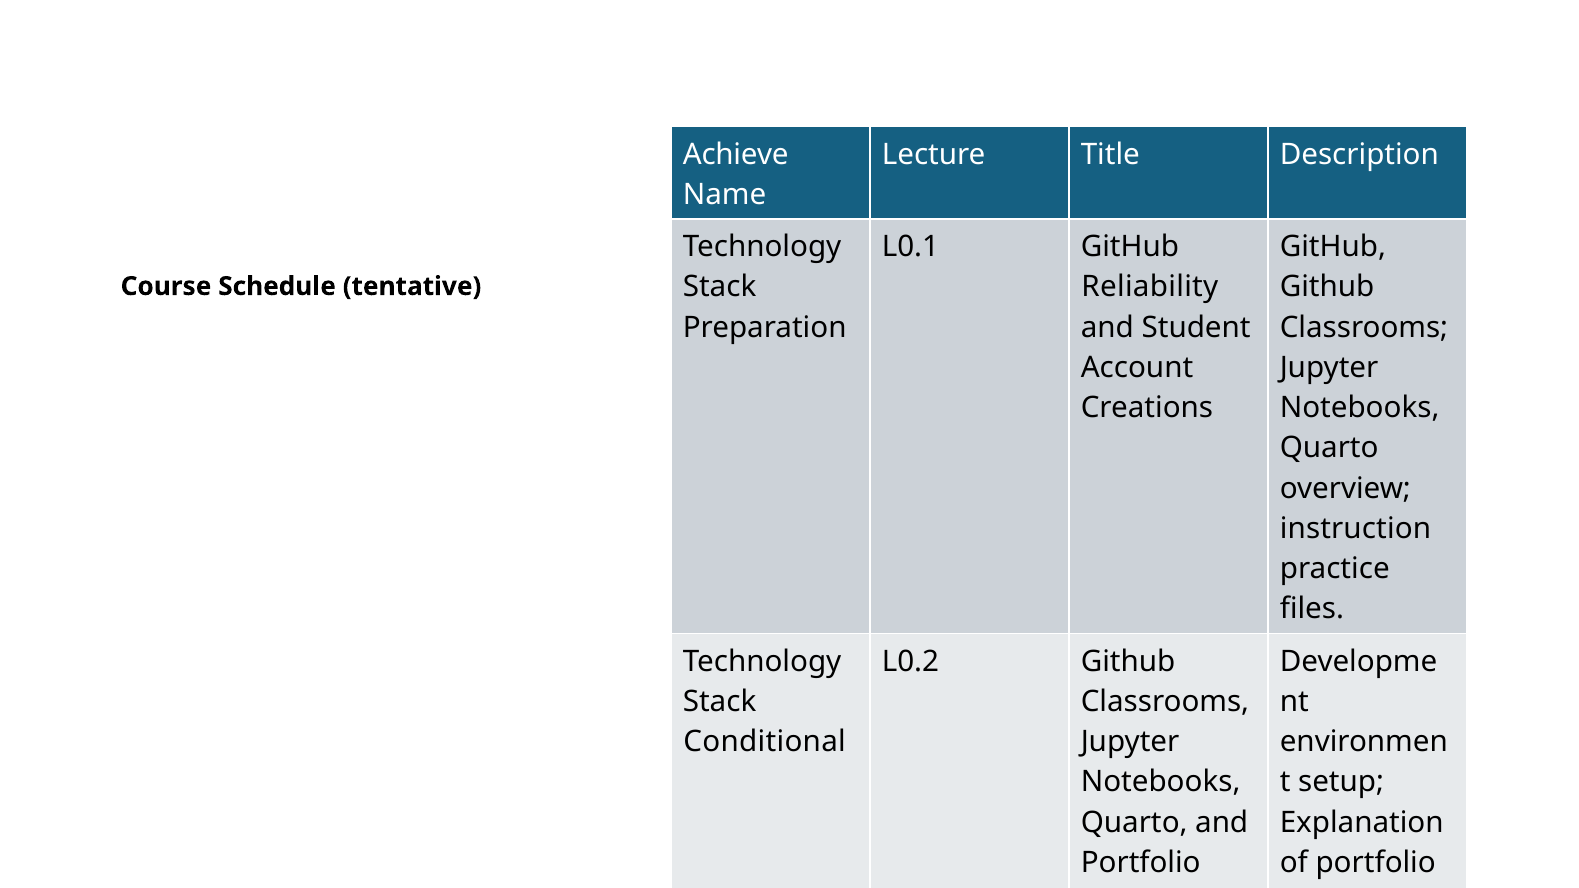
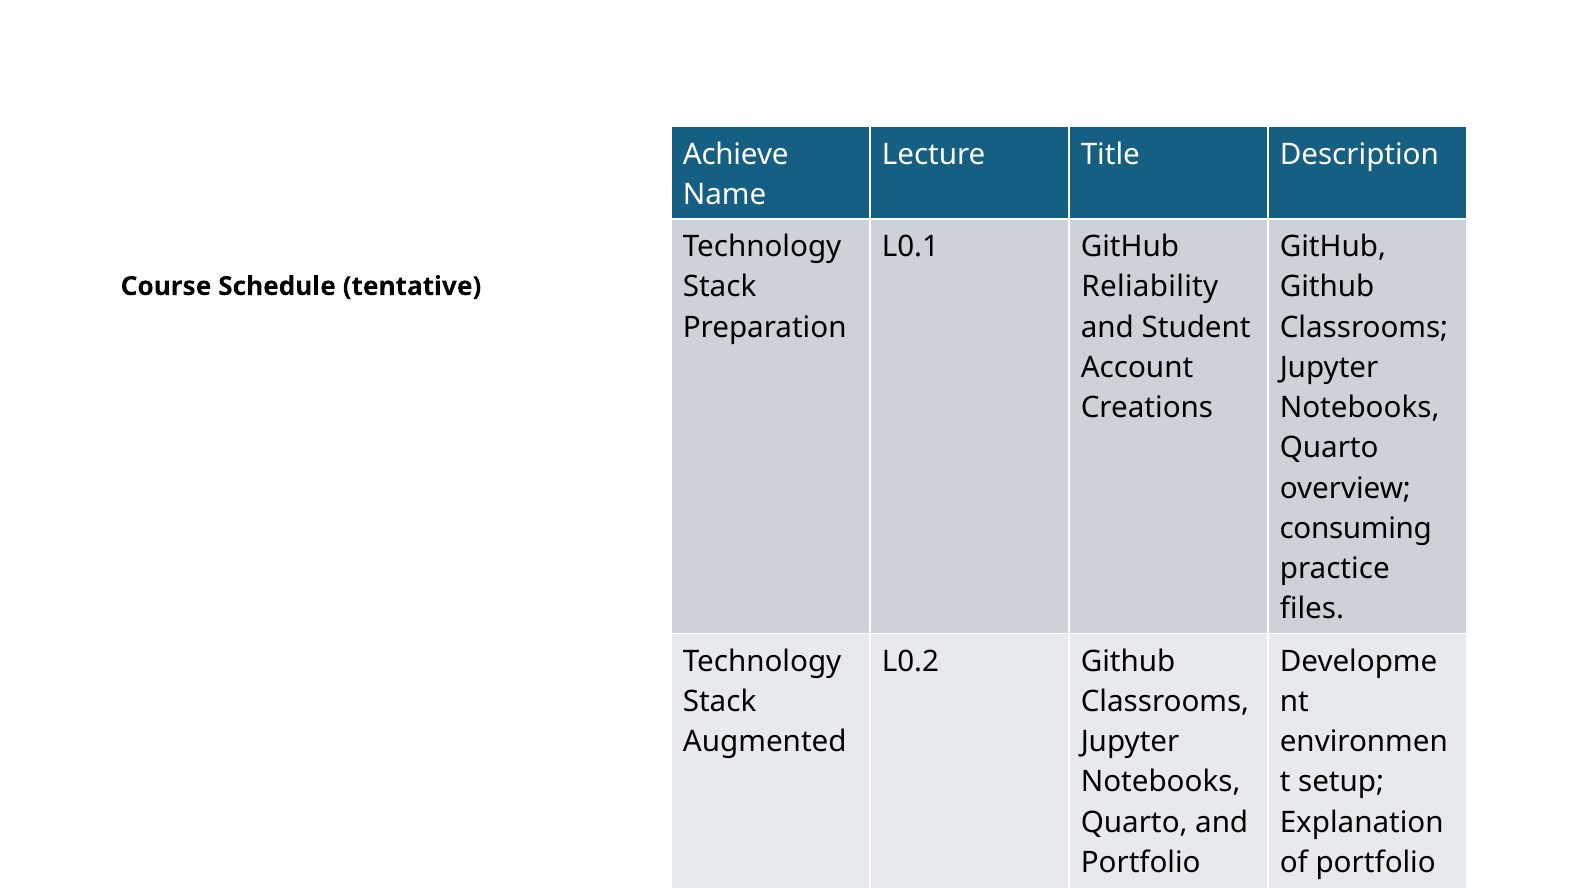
instruction: instruction -> consuming (1356, 529)
Conditional: Conditional -> Augmented (765, 742)
